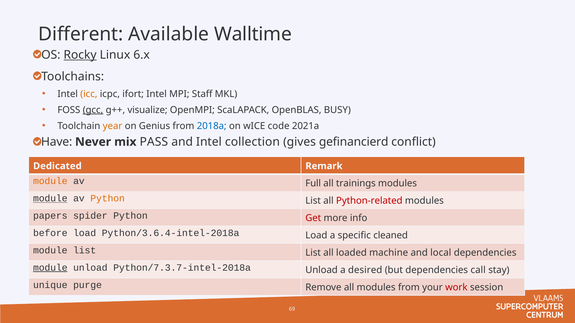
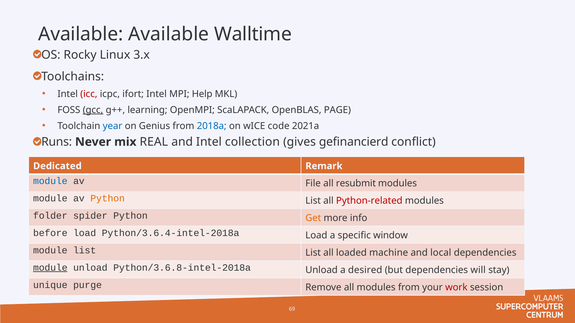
Different: Different -> Available (81, 34)
Rocky underline: present -> none (80, 55)
6.x: 6.x -> 3.x (142, 55)
icc colour: orange -> red (89, 94)
Staff: Staff -> Help (202, 94)
visualize: visualize -> learning (147, 110)
BUSY: BUSY -> PAGE (337, 110)
year colour: orange -> blue (113, 126)
Have: Have -> Runs (57, 142)
PASS: PASS -> REAL (154, 142)
module colour: orange -> blue (50, 181)
Full: Full -> File (313, 184)
trainings: trainings -> resubmit (356, 184)
module underline: present -> none (50, 199)
papers: papers -> folder (50, 216)
Get colour: red -> orange (313, 218)
cleaned: cleaned -> window (391, 236)
Python/7.3.7-intel-2018a: Python/7.3.7-intel-2018a -> Python/3.6.8-intel-2018a (182, 268)
call: call -> will (478, 270)
